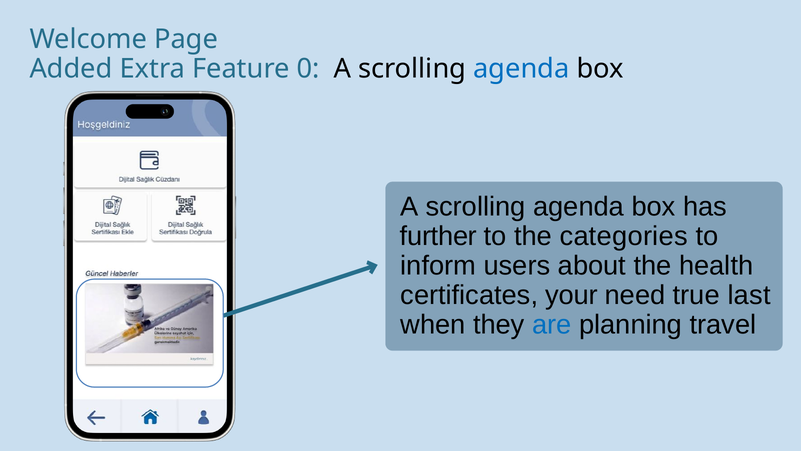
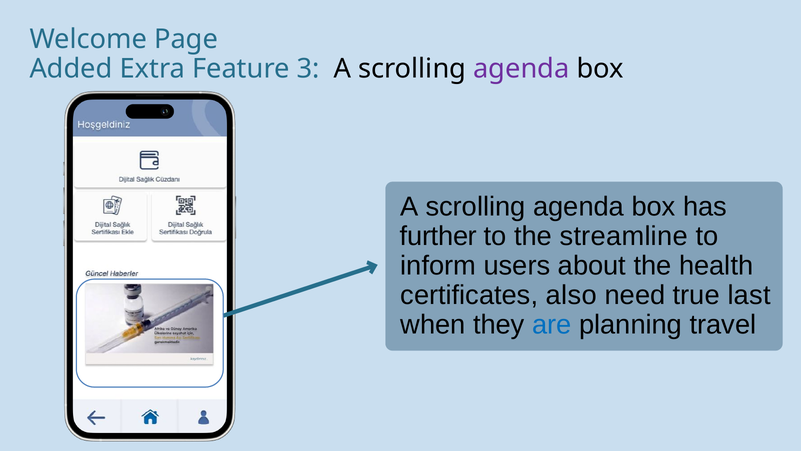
0: 0 -> 3 (308, 69)
agenda colour: blue -> purple (521, 69)
categories: categories -> streamline (624, 236)
your: your -> also (571, 295)
